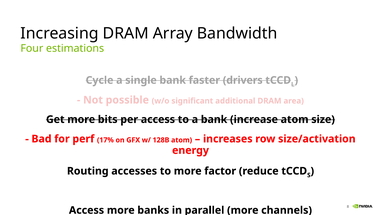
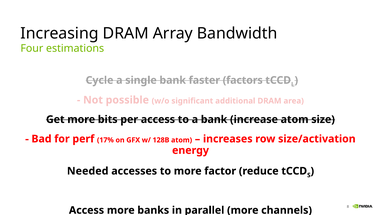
drivers: drivers -> factors (243, 80)
Routing: Routing -> Needed (88, 170)
